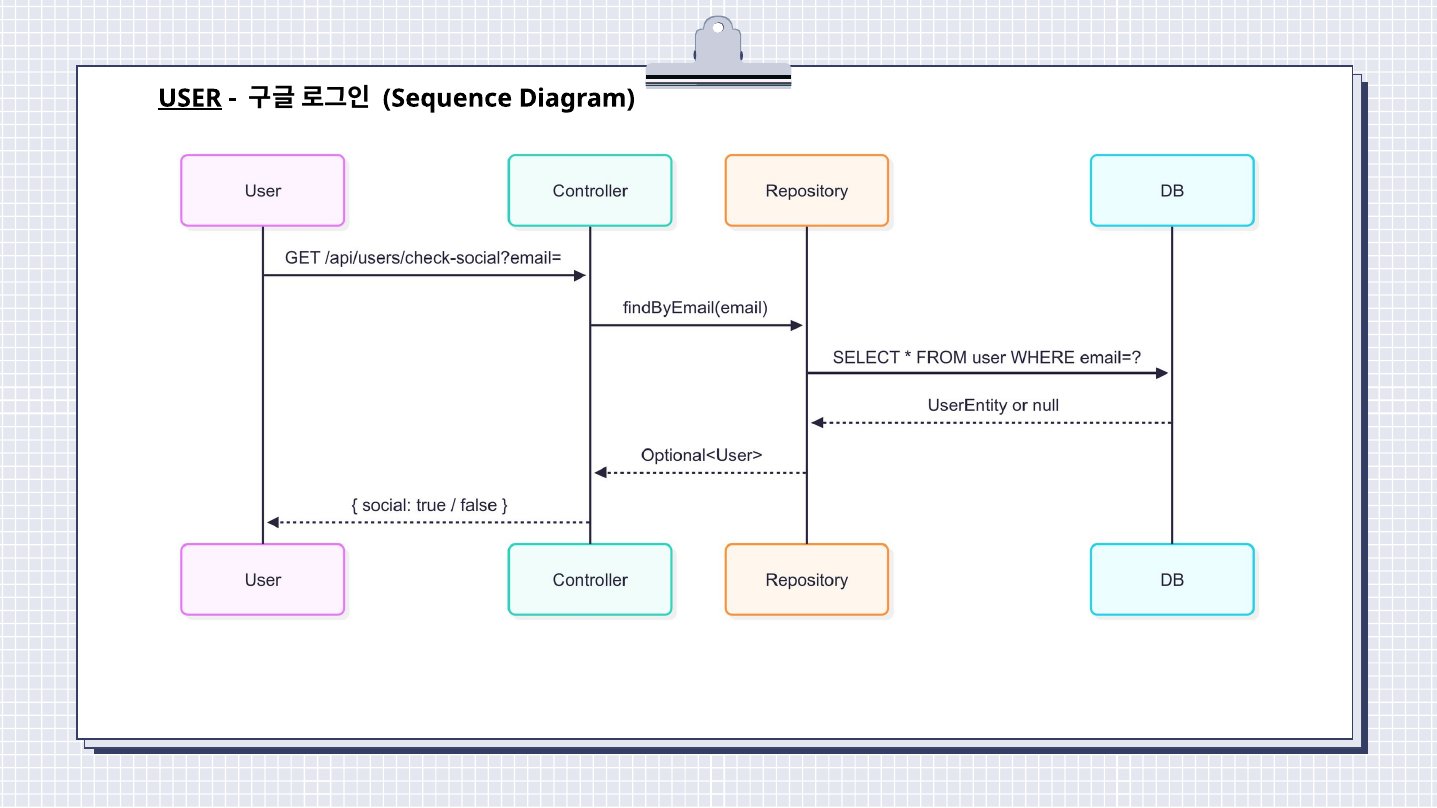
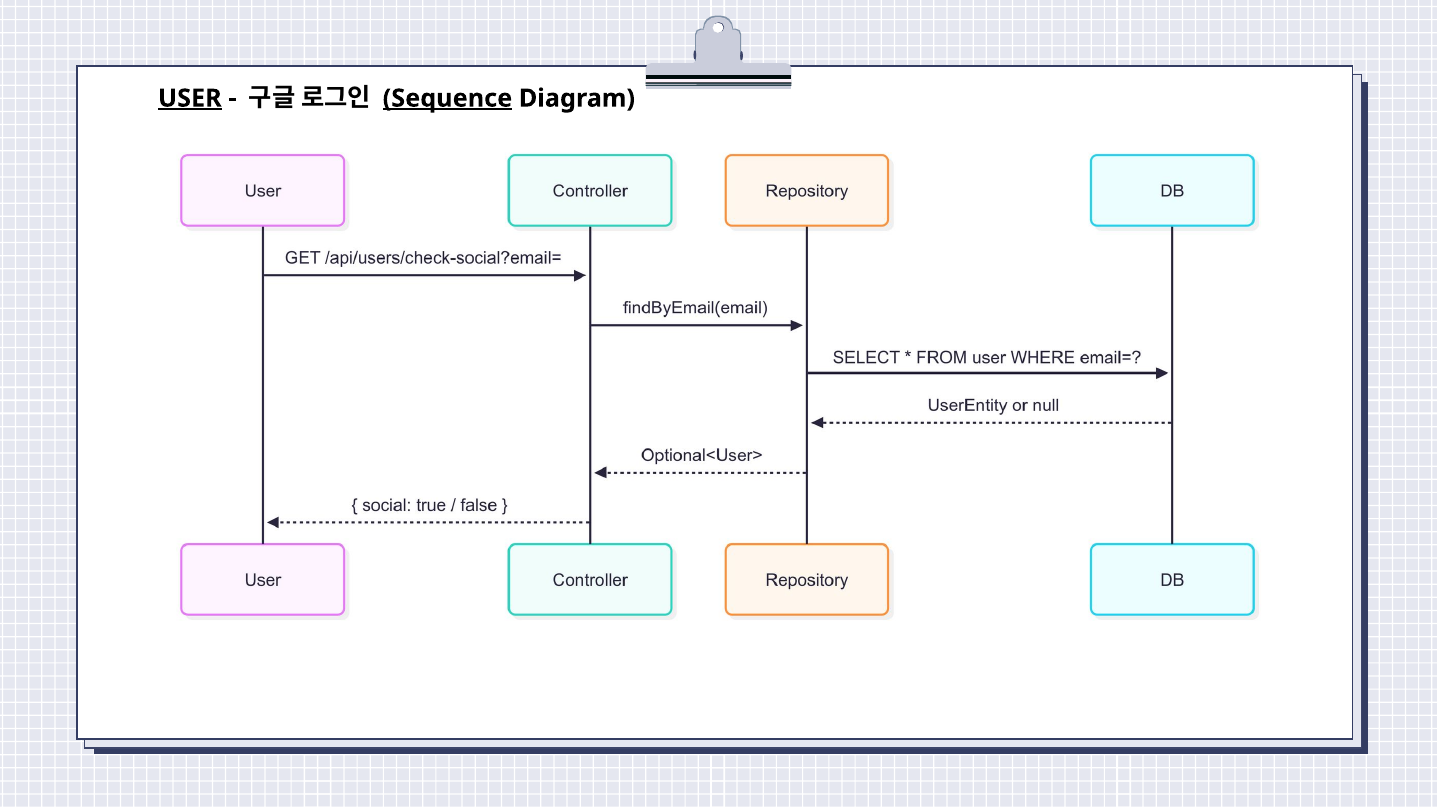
Sequence underline: none -> present (447, 98)
